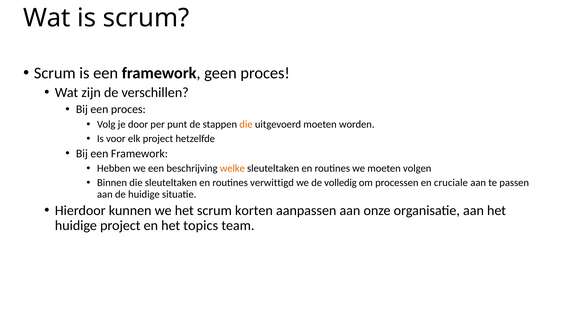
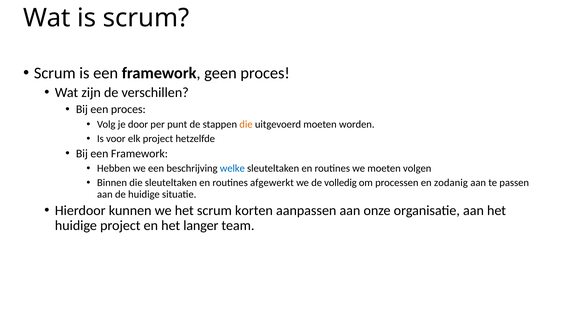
welke colour: orange -> blue (232, 169)
verwittigd: verwittigd -> afgewerkt (272, 183)
cruciale: cruciale -> zodanig (451, 183)
topics: topics -> langer (201, 226)
